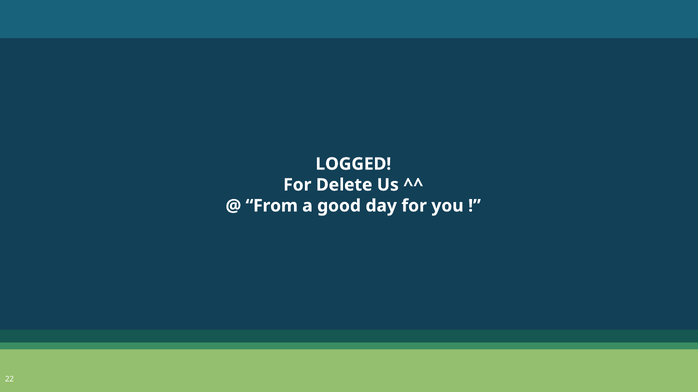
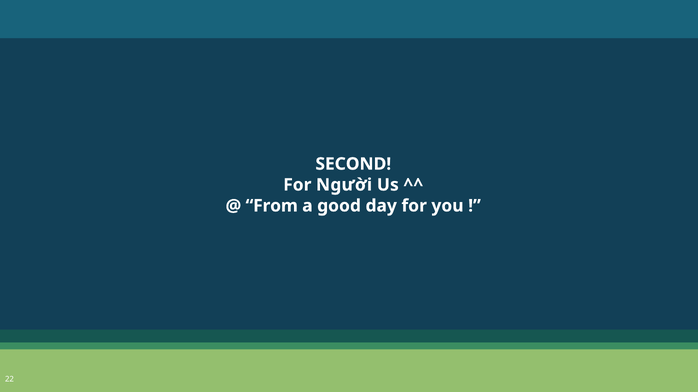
LOGGED: LOGGED -> SECOND (353, 164)
Delete: Delete -> Người (344, 185)
